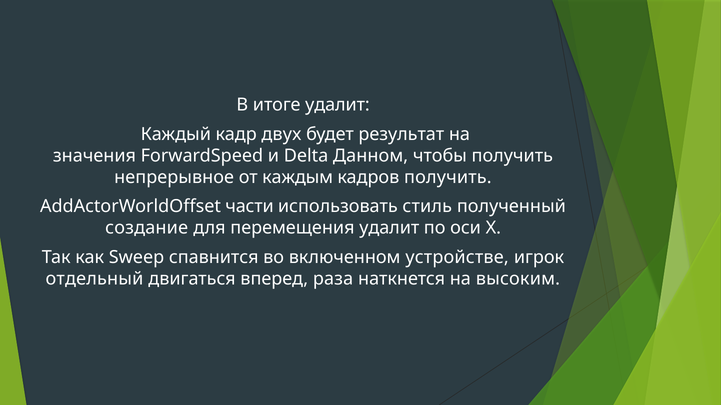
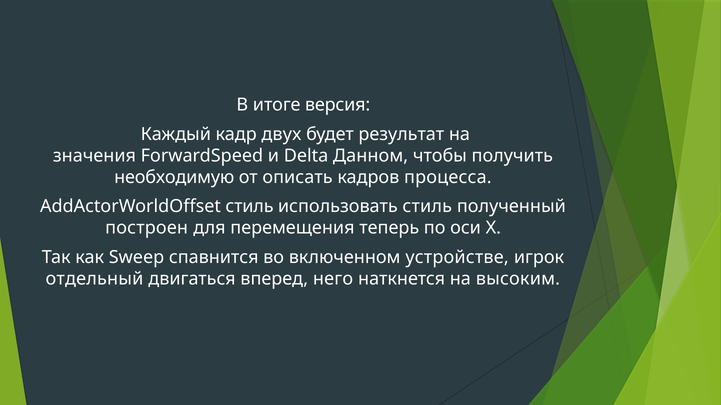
итоге удалит: удалит -> версия (338, 105)
непрерывное: непрерывное -> необходимую (174, 178)
каждым: каждым -> описать (298, 178)
кадров получить: получить -> процесса (448, 178)
AddActorWorldOffset части: части -> стиль (250, 207)
создание: создание -> построен (147, 228)
перемещения удалит: удалит -> теперь (389, 228)
раза: раза -> него (333, 279)
